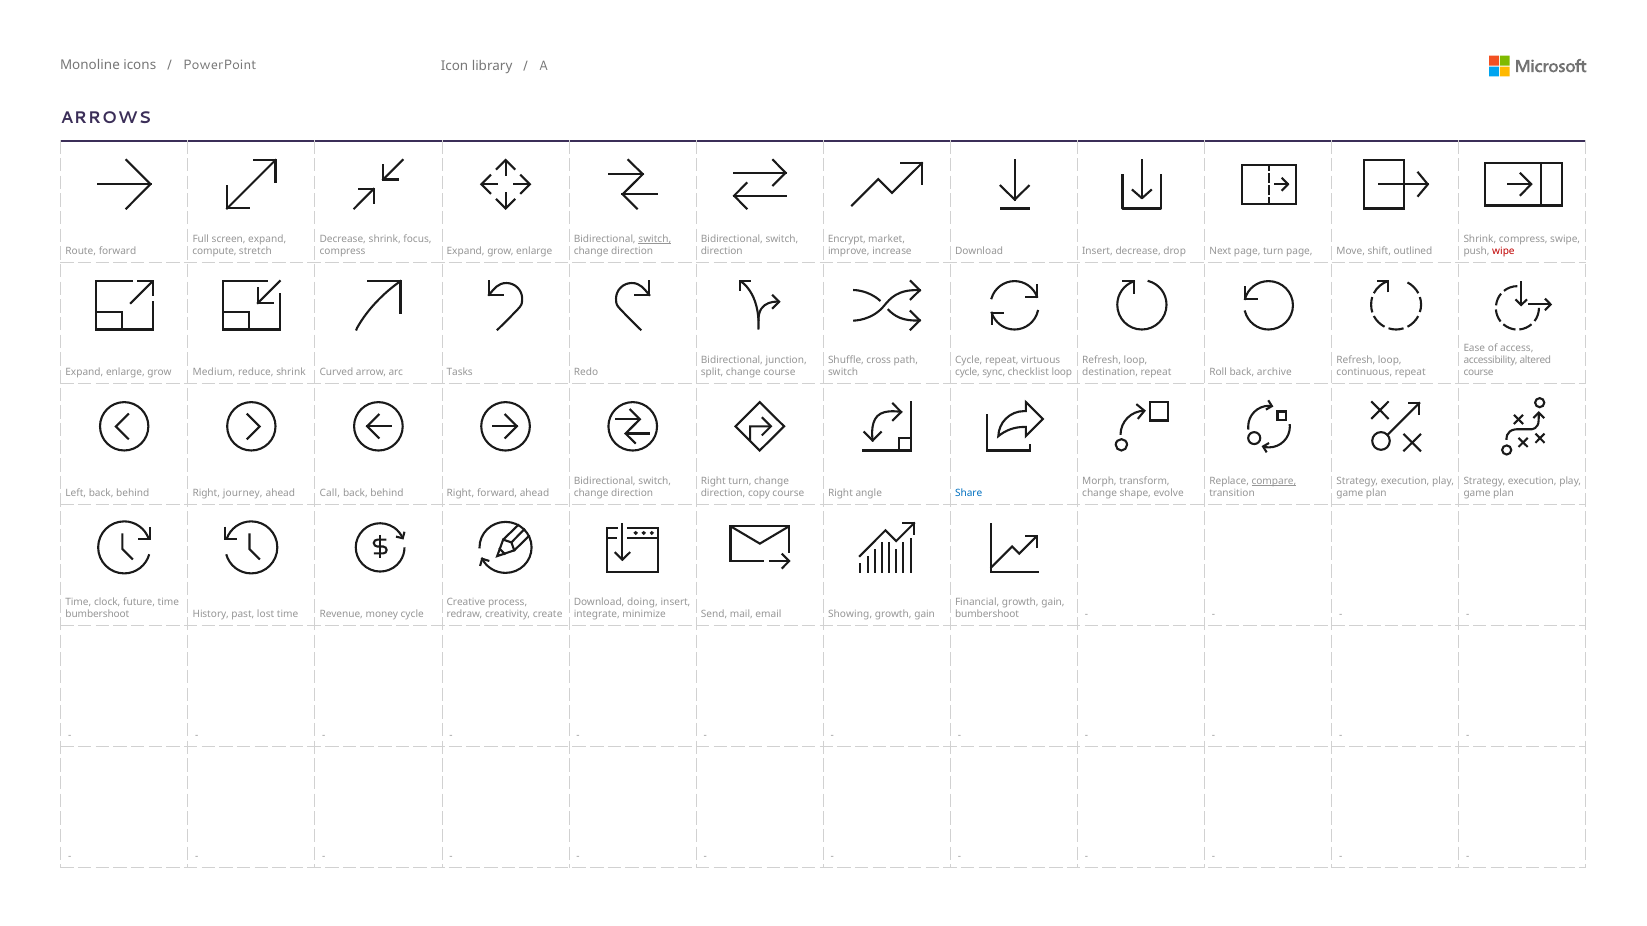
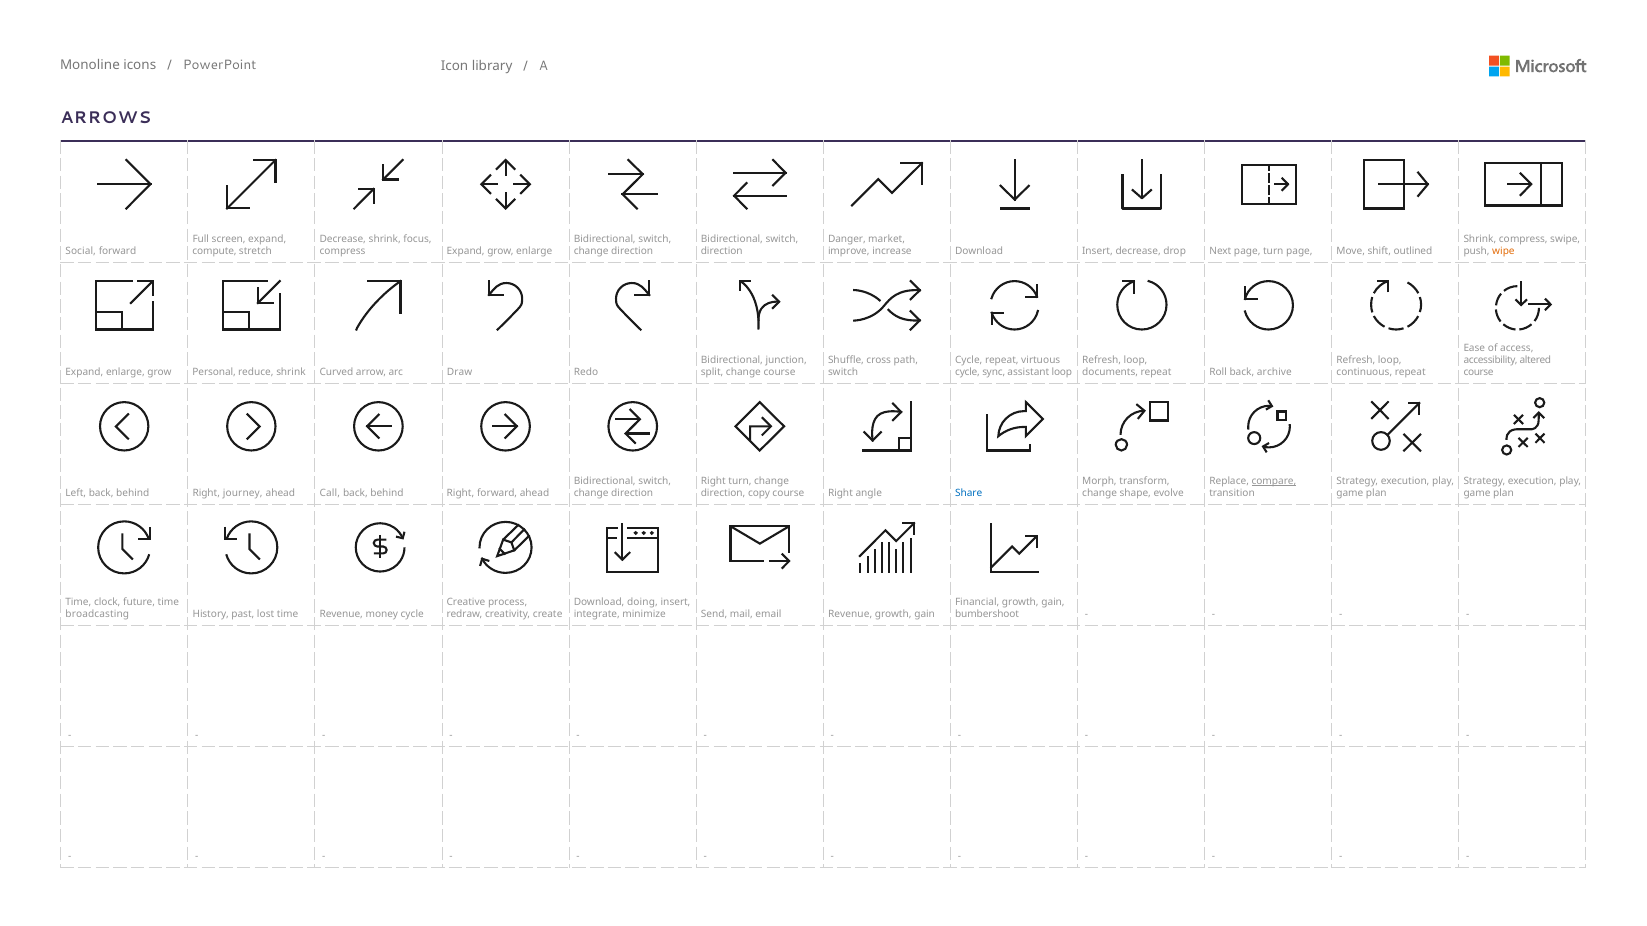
switch underline: present -> none (655, 239)
Encrypt: Encrypt -> Danger (847, 239)
Route: Route -> Social (81, 252)
wipe colour: red -> orange (1503, 252)
Medium: Medium -> Personal (214, 373)
Tasks: Tasks -> Draw (460, 373)
checklist: checklist -> assistant (1028, 373)
destination: destination -> documents (1110, 373)
bumbershoot: bumbershoot -> broadcasting (97, 615)
email Showing: Showing -> Revenue (850, 615)
